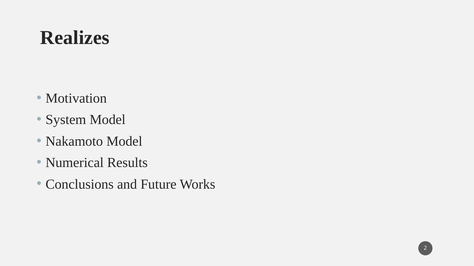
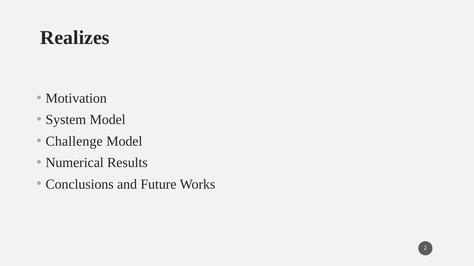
Nakamoto: Nakamoto -> Challenge (74, 142)
